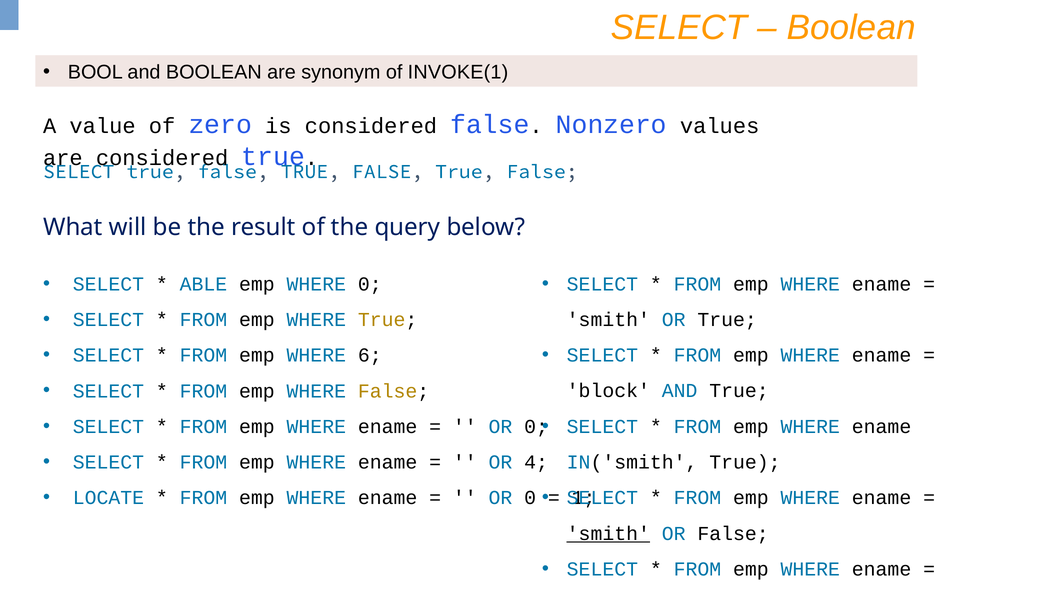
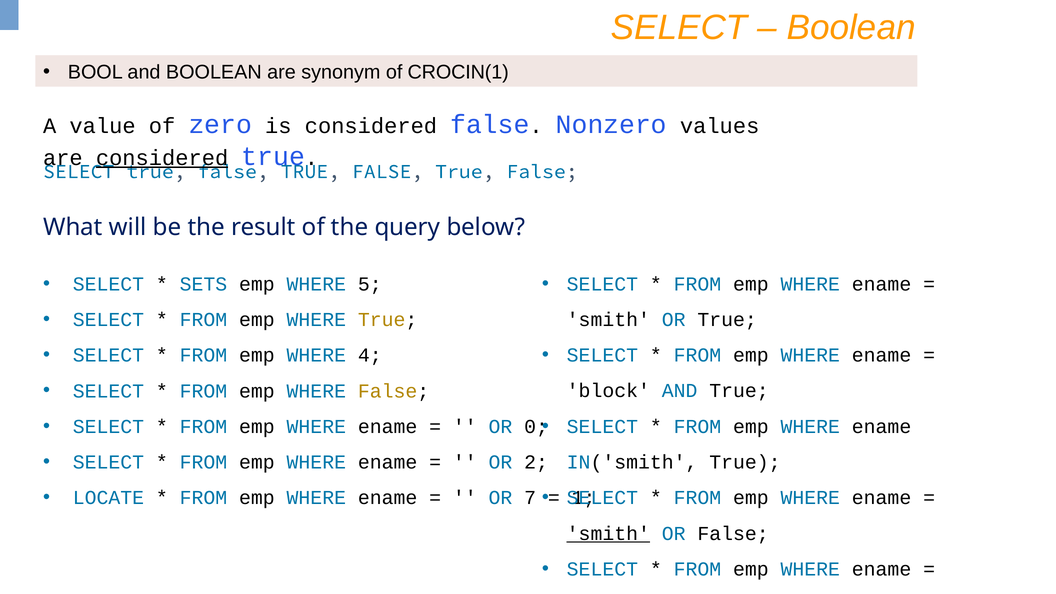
INVOKE(1: INVOKE(1 -> CROCIN(1 (458, 72)
considered underline: none -> present (162, 158)
ABLE: ABLE -> SETS (203, 284)
WHERE 0: 0 -> 5 (370, 284)
6: 6 -> 4 (370, 355)
4: 4 -> 2 (536, 462)
0: 0 -> 7 (530, 498)
